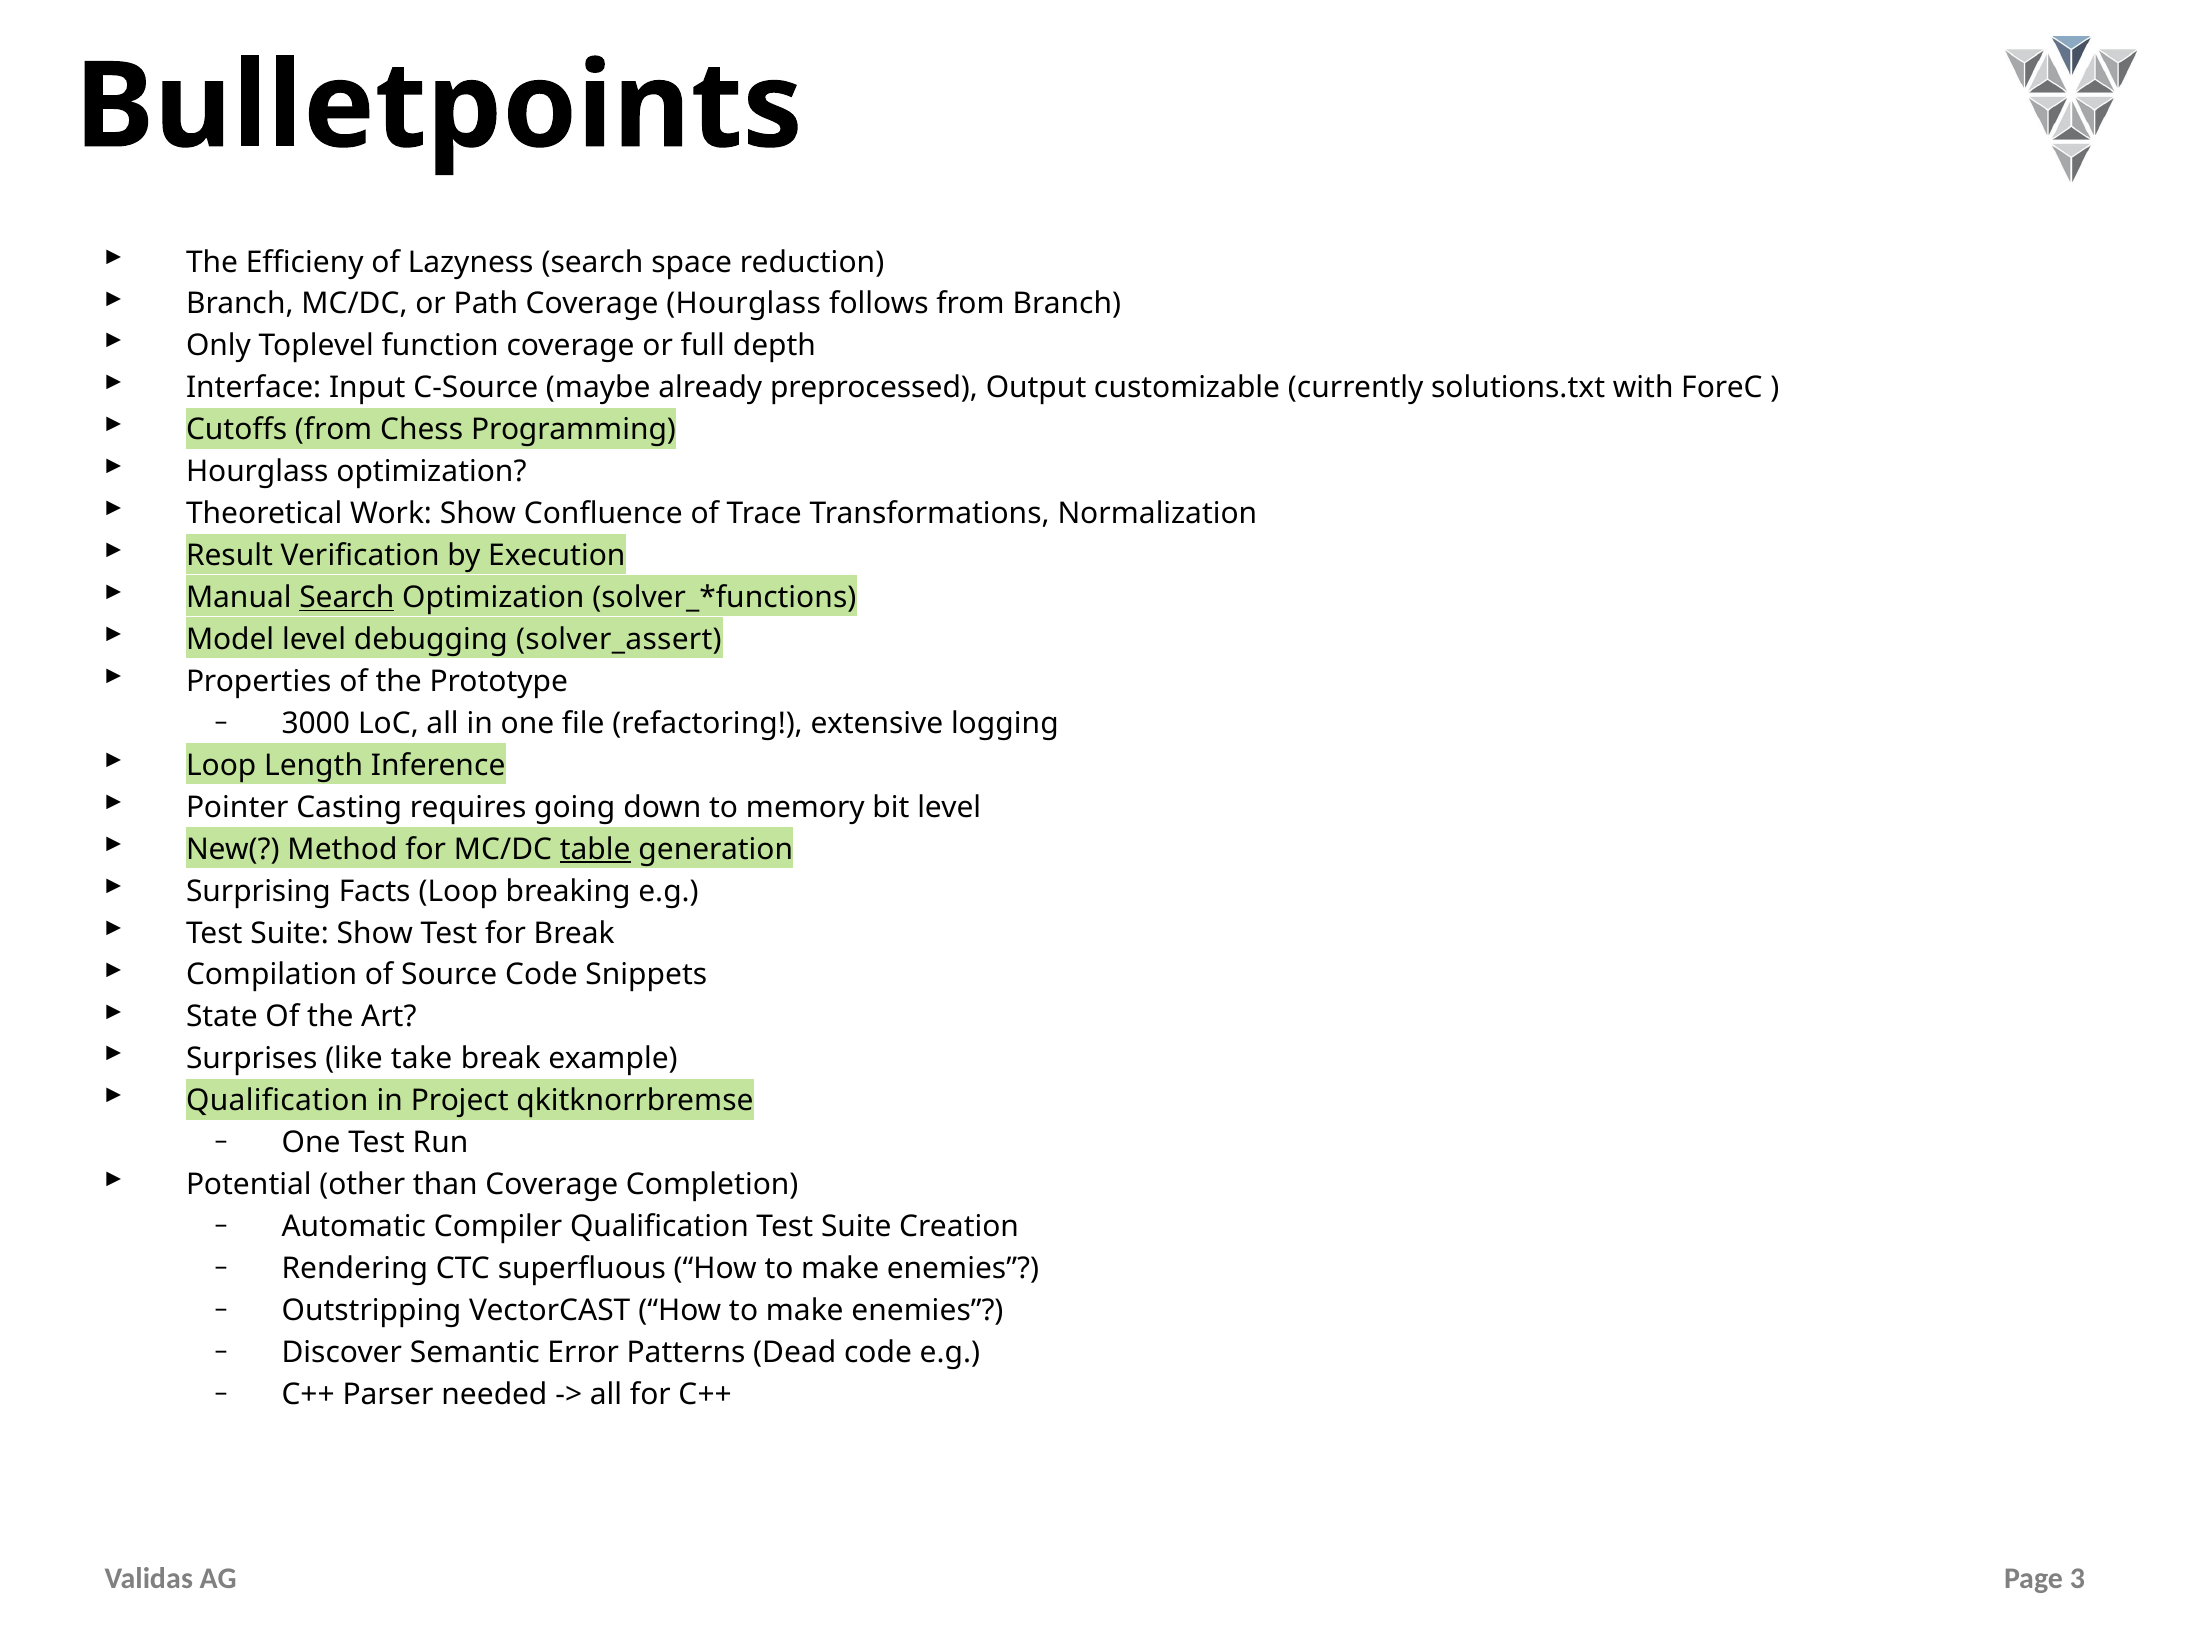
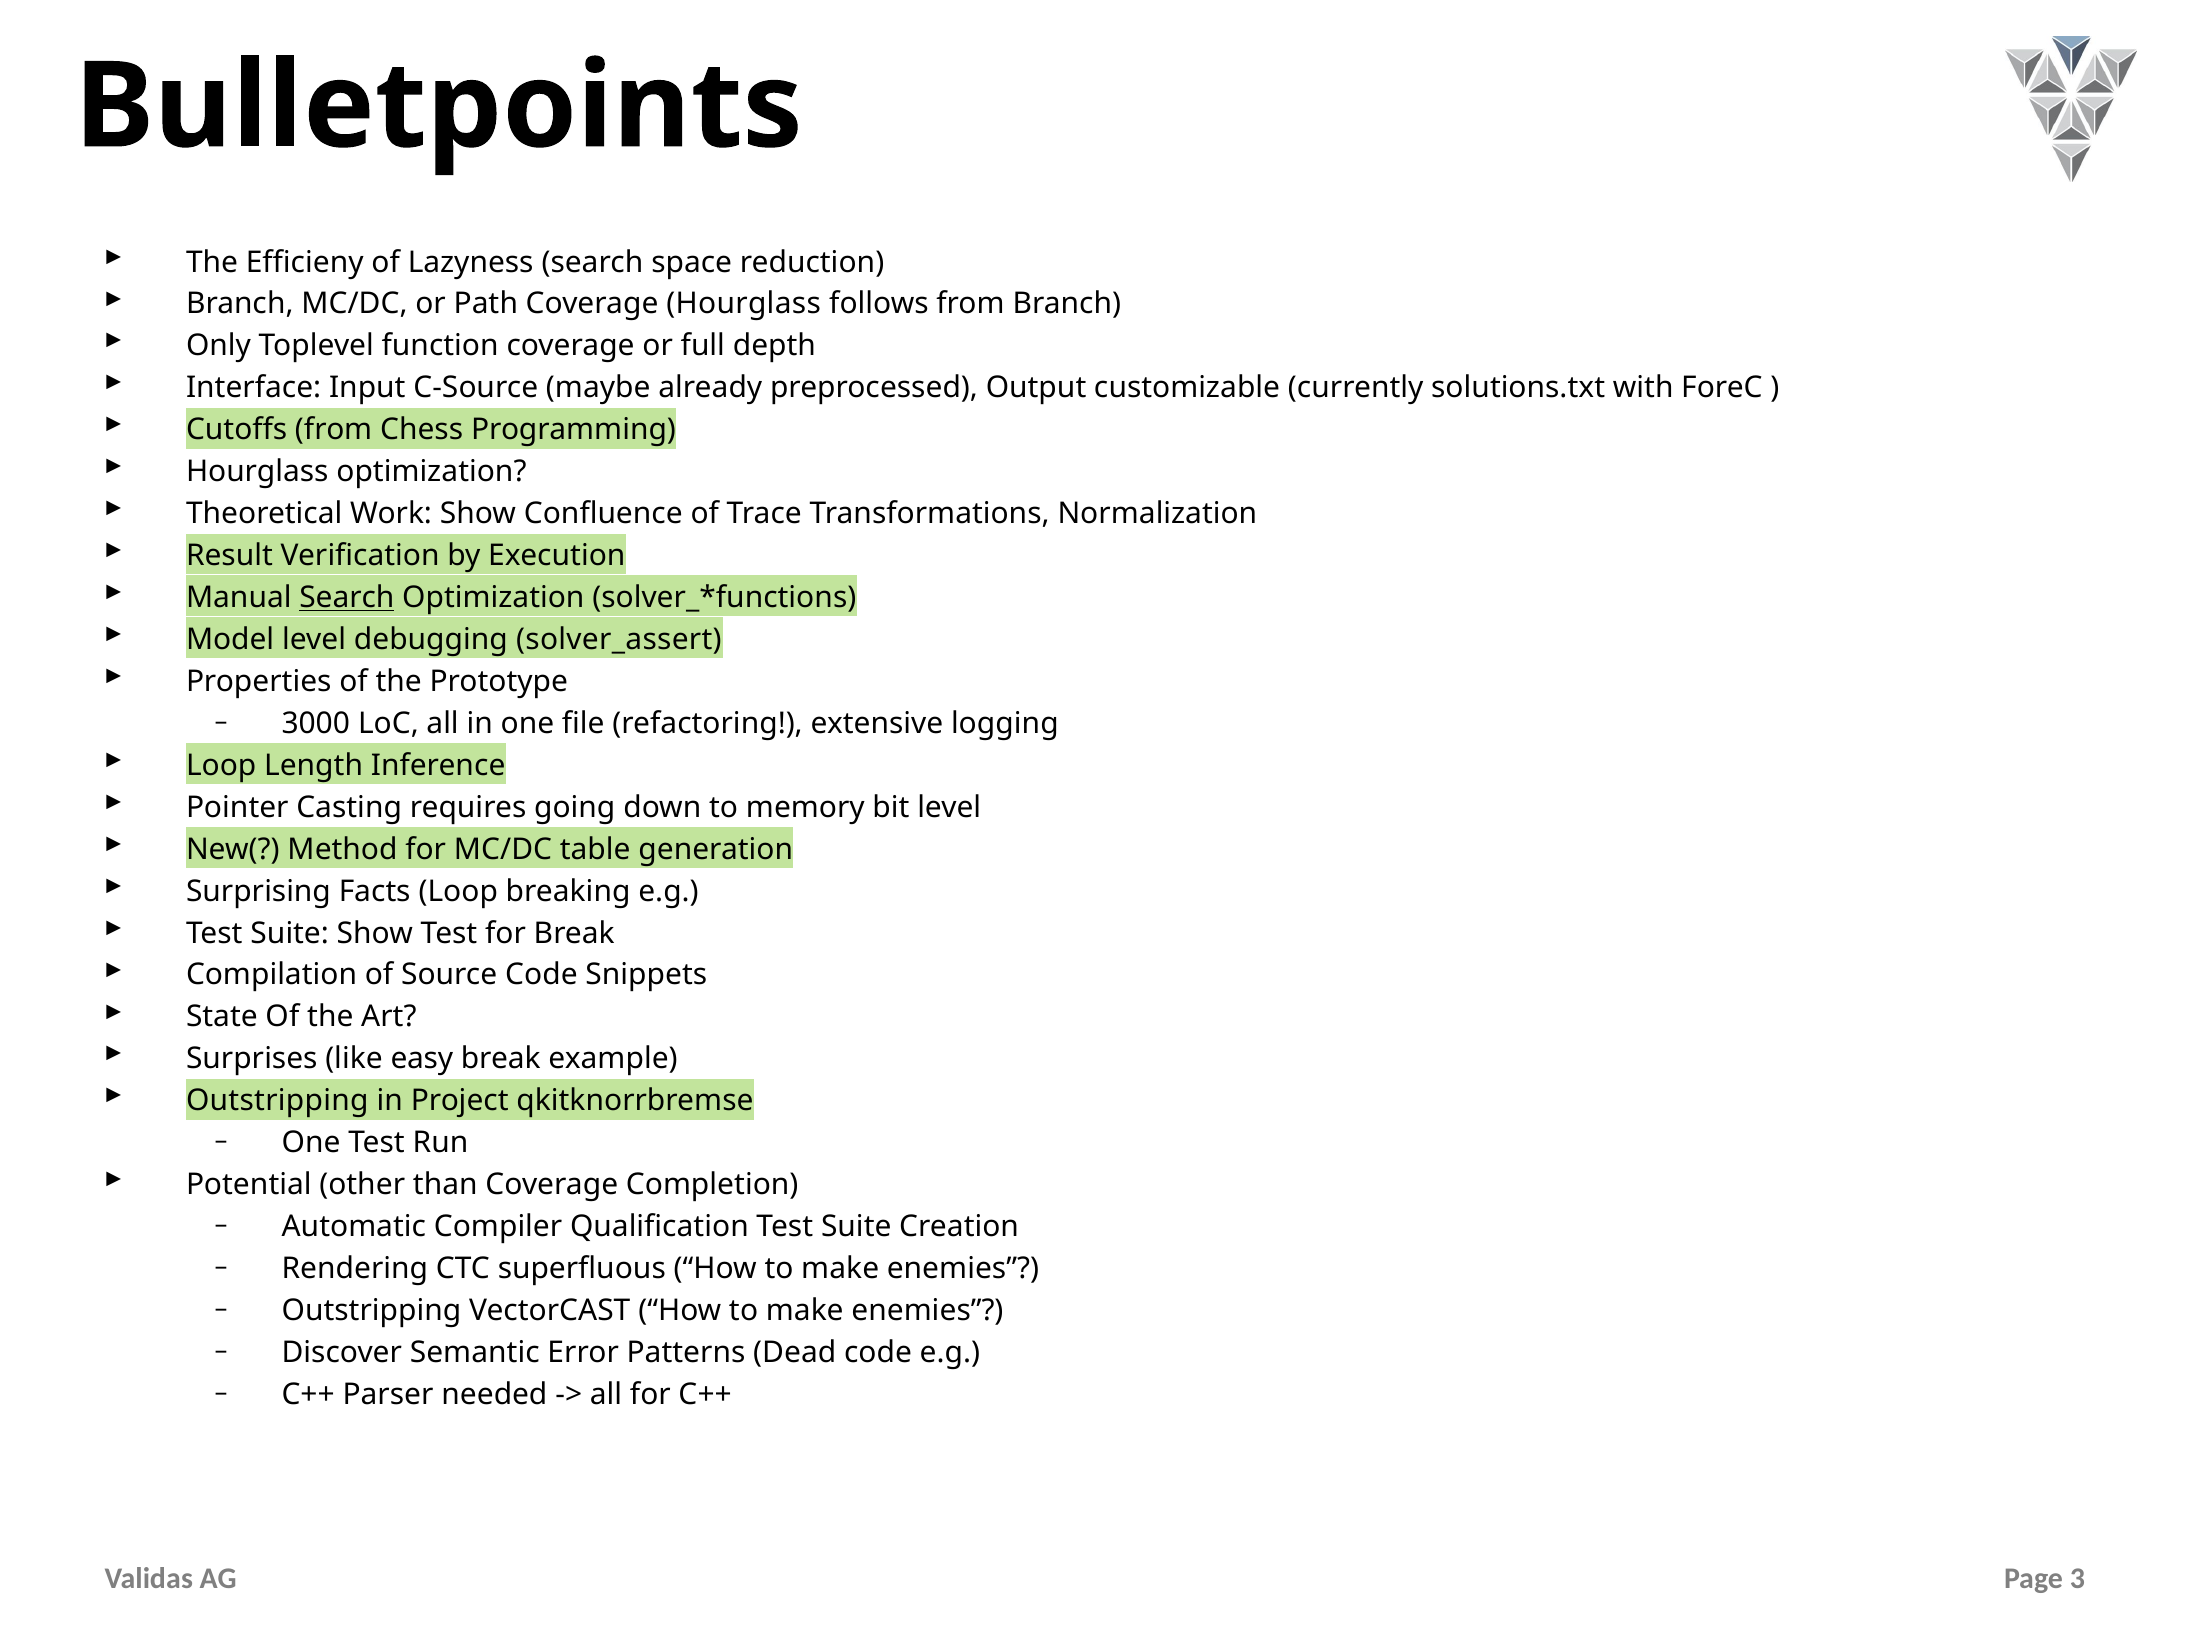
table underline: present -> none (595, 849)
take: take -> easy (422, 1059)
Qualification: Qualification -> Outstripping (277, 1101)
